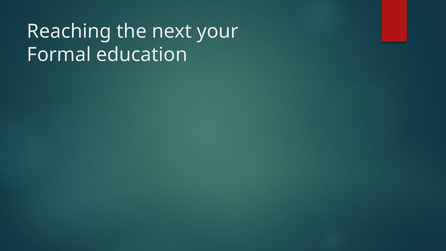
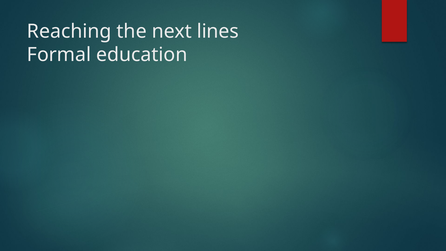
your: your -> lines (218, 31)
